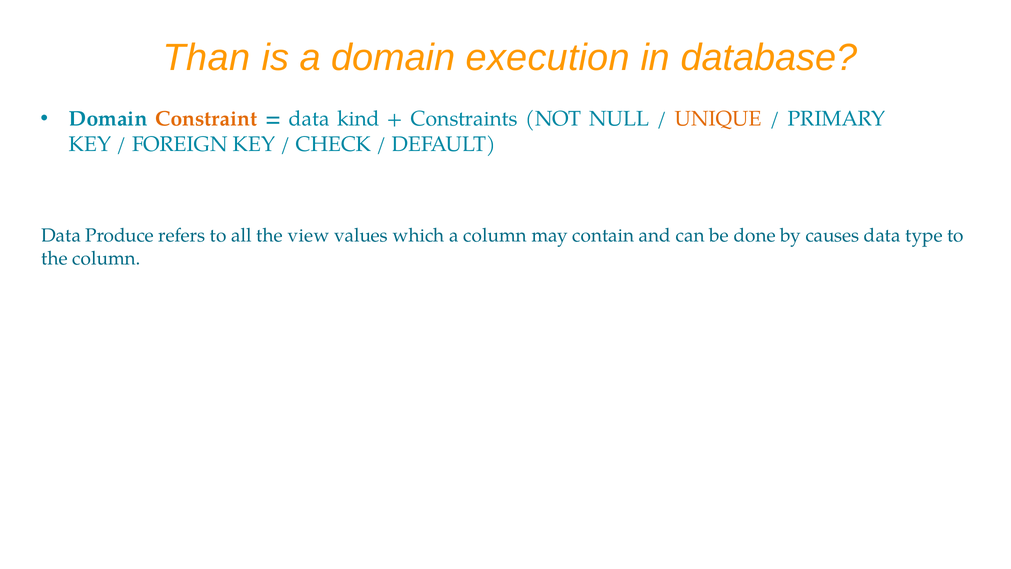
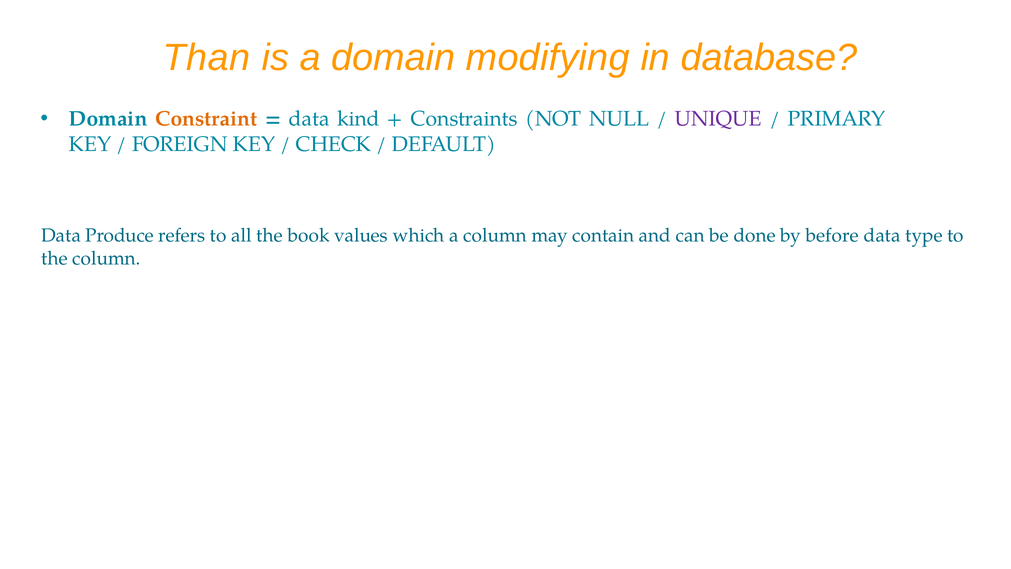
execution: execution -> modifying (548, 58)
UNIQUE colour: orange -> purple (718, 119)
view: view -> book (309, 236)
causes: causes -> before (832, 236)
